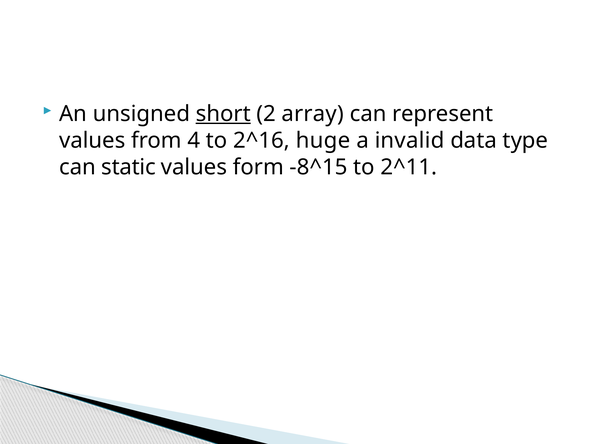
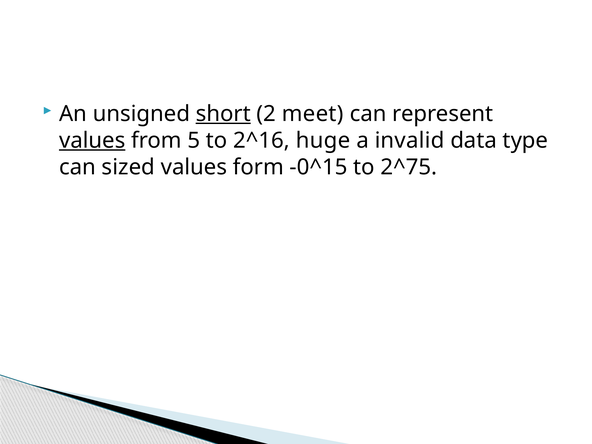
array: array -> meet (313, 114)
values underline: none -> present (92, 140)
4: 4 -> 5 (194, 140)
static: static -> sized (128, 167)
-8^15: -8^15 -> -0^15 (319, 167)
2^11: 2^11 -> 2^75 (409, 167)
